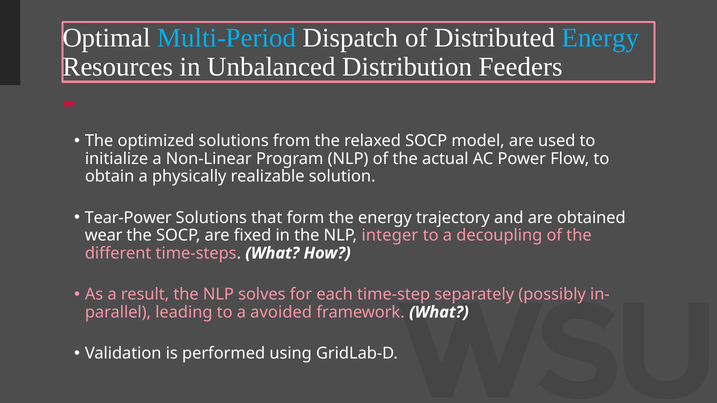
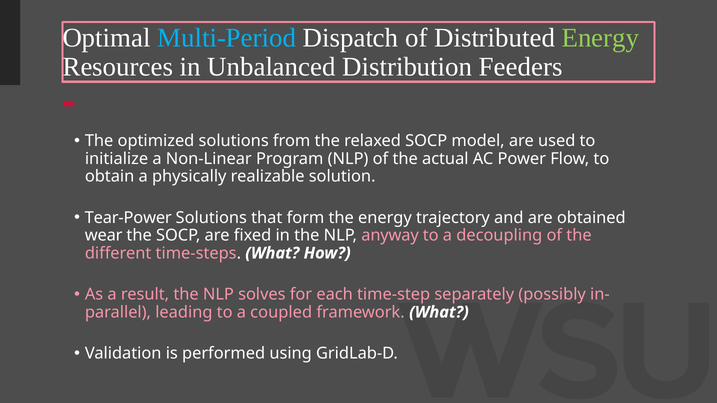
Energy colour: light blue -> light green (600, 38)
integer: integer -> anyway (390, 236)
avoided: avoided -> coupled (281, 312)
